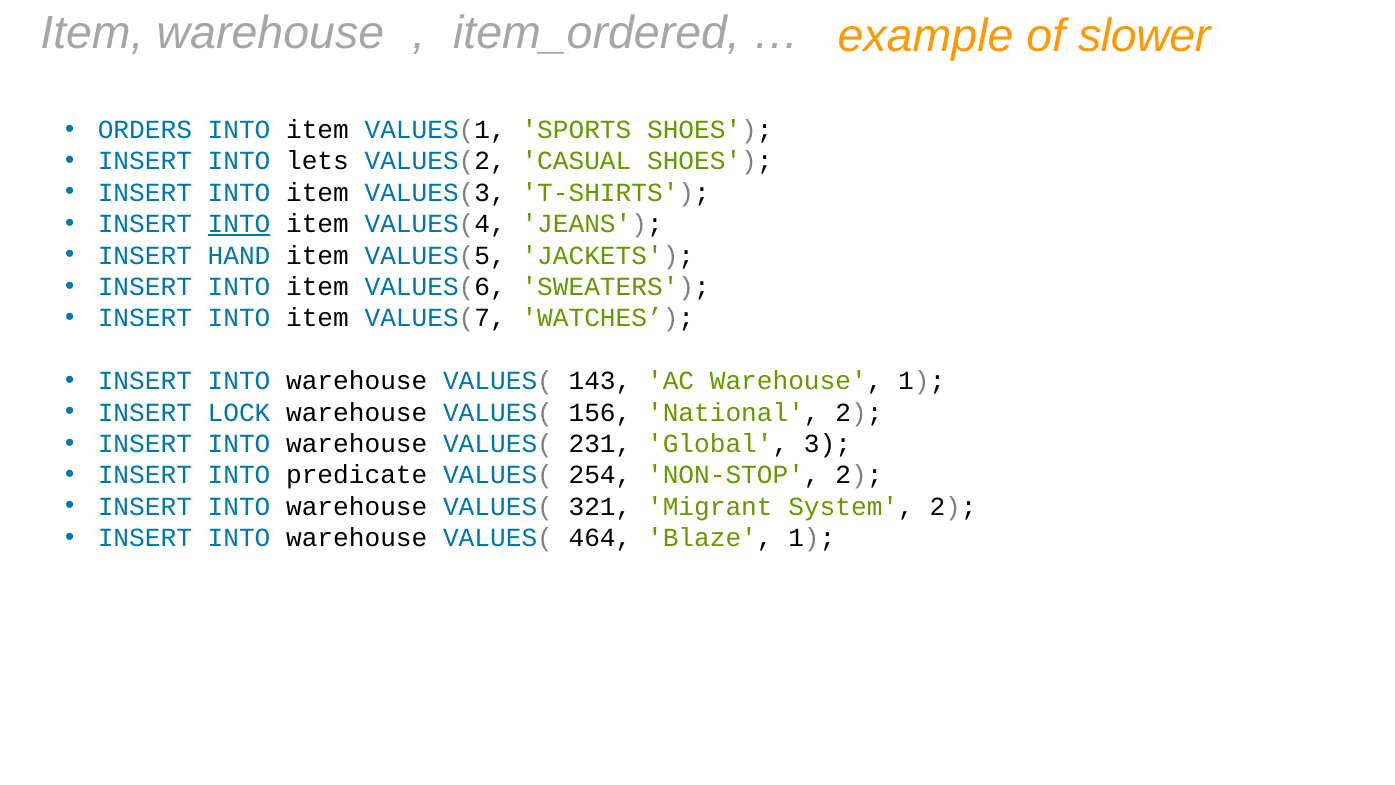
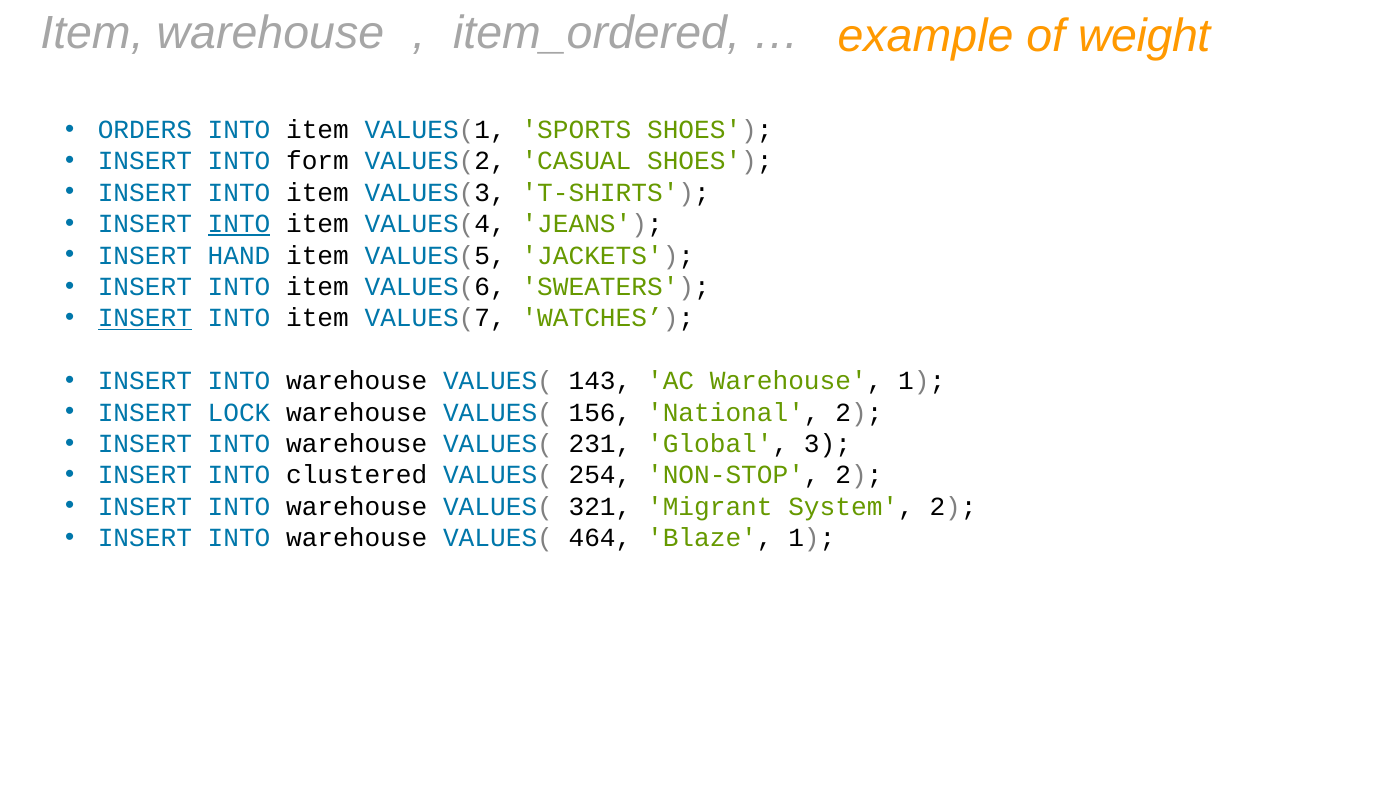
slower: slower -> weight (1144, 36)
lets: lets -> form (317, 161)
INSERT underline: none -> present (145, 318)
predicate: predicate -> clustered (357, 475)
